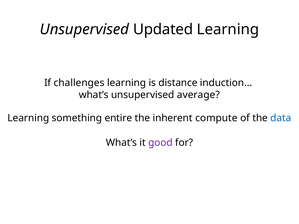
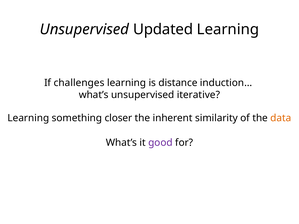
average: average -> iterative (198, 95)
entire: entire -> closer (118, 118)
compute: compute -> similarity (216, 118)
data colour: blue -> orange (281, 118)
